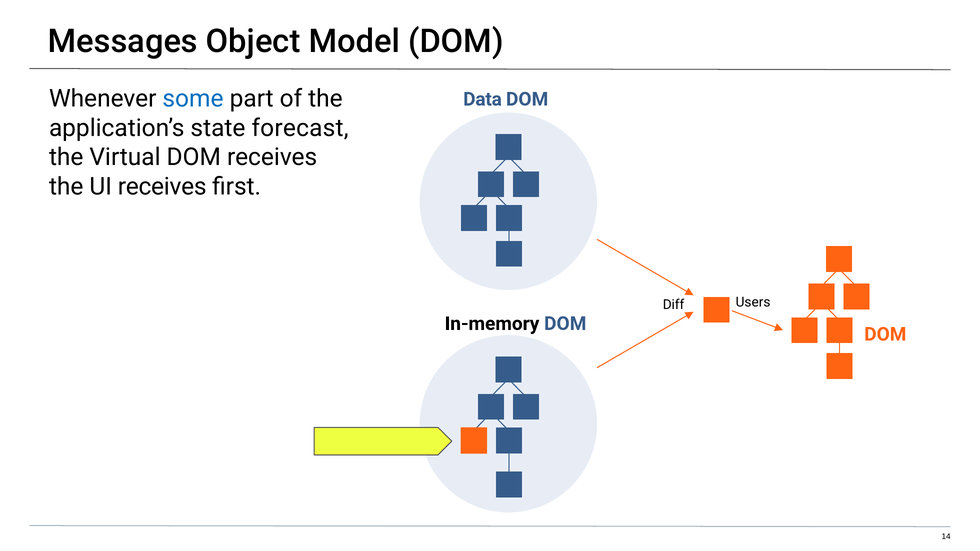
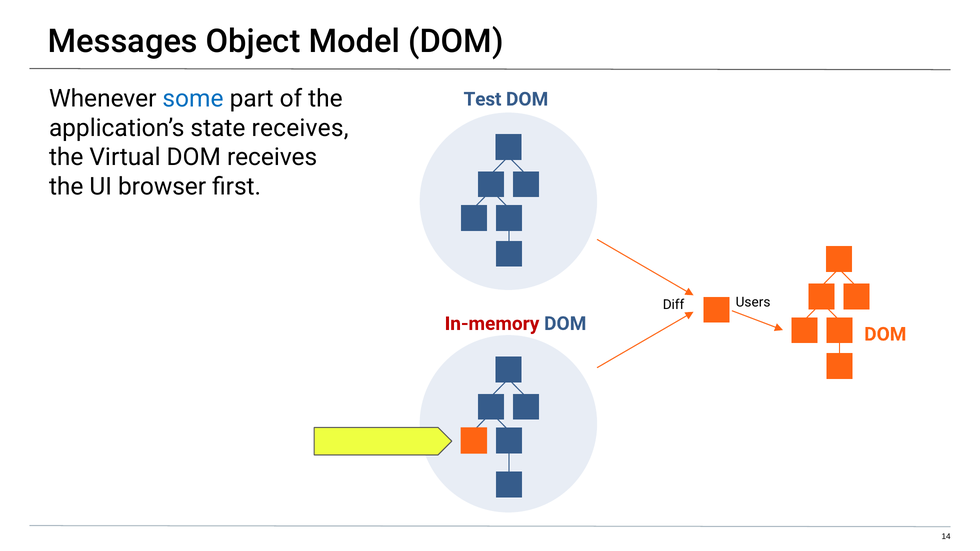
Data: Data -> Test (482, 99)
state forecast: forecast -> receives (300, 128)
UI receives: receives -> browser (162, 187)
In-memory colour: black -> red (492, 324)
